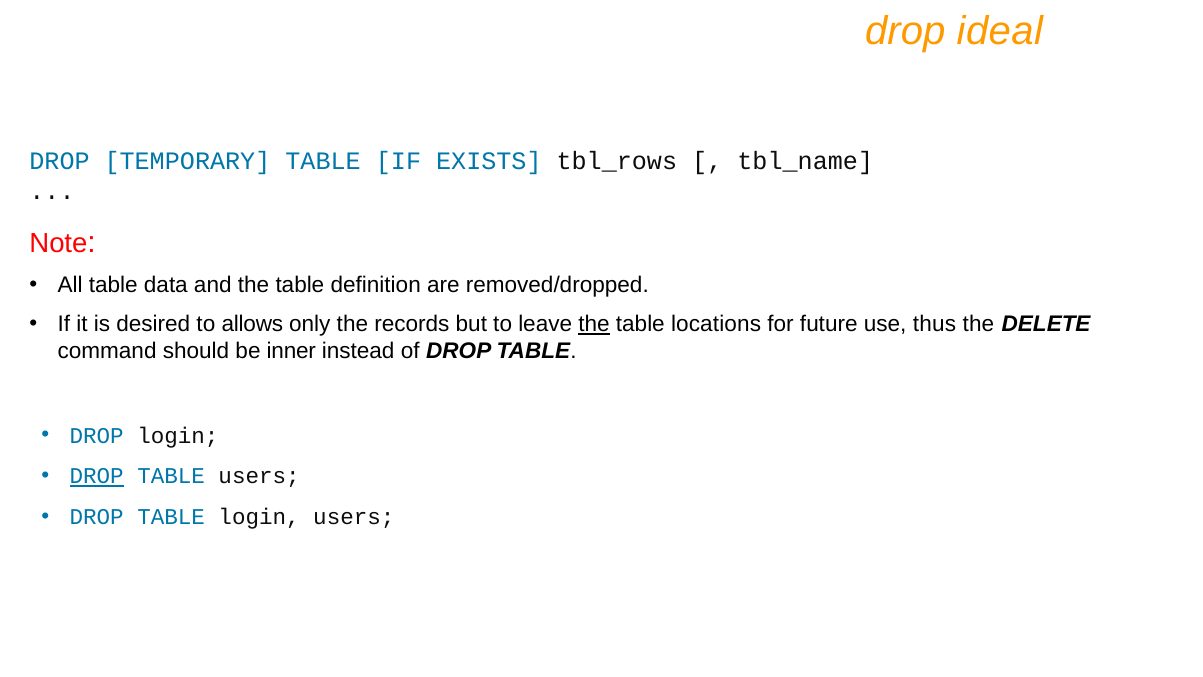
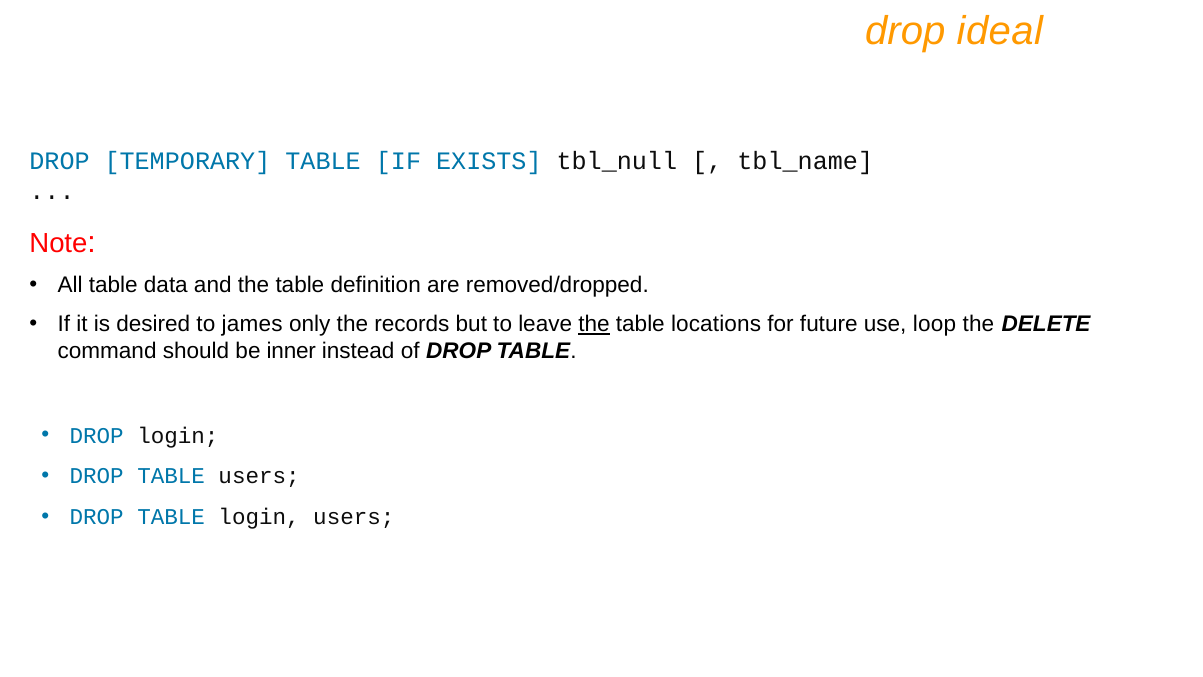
tbl_rows: tbl_rows -> tbl_null (617, 161)
allows: allows -> james (252, 324)
thus: thus -> loop (934, 324)
DROP underline: present -> none (97, 476)
